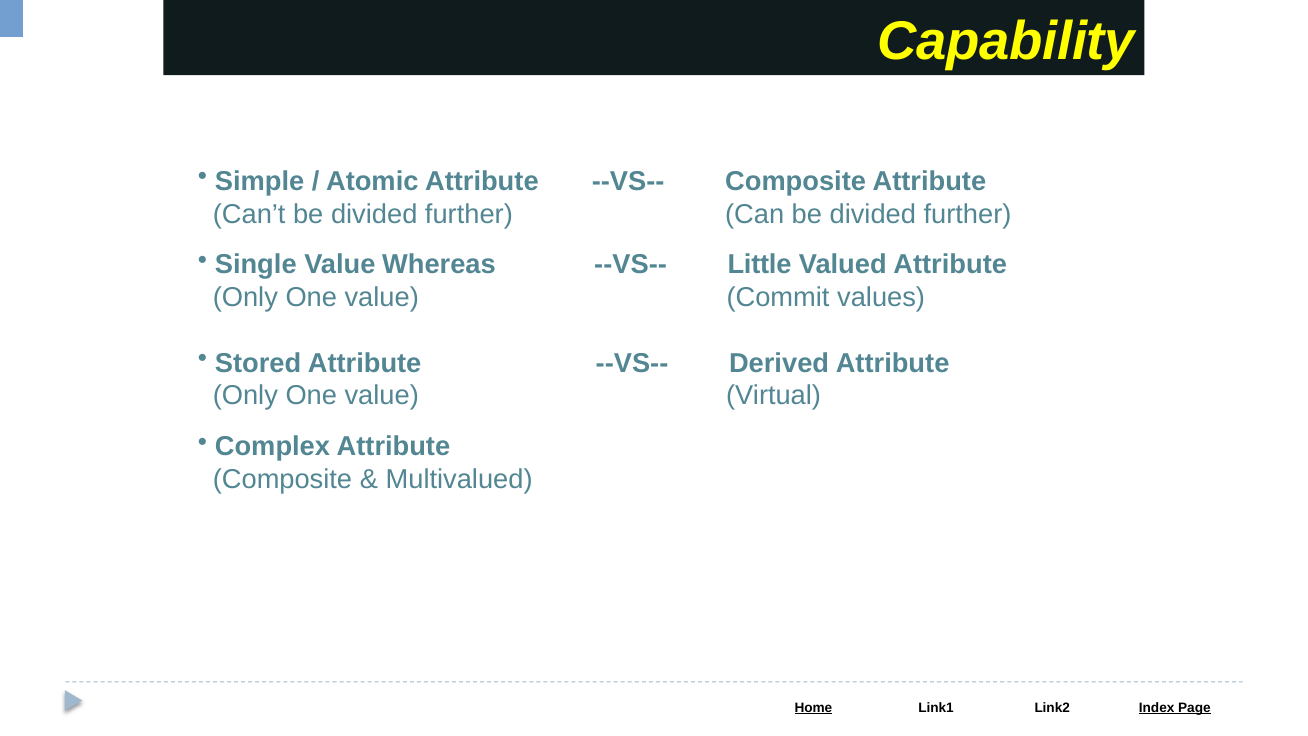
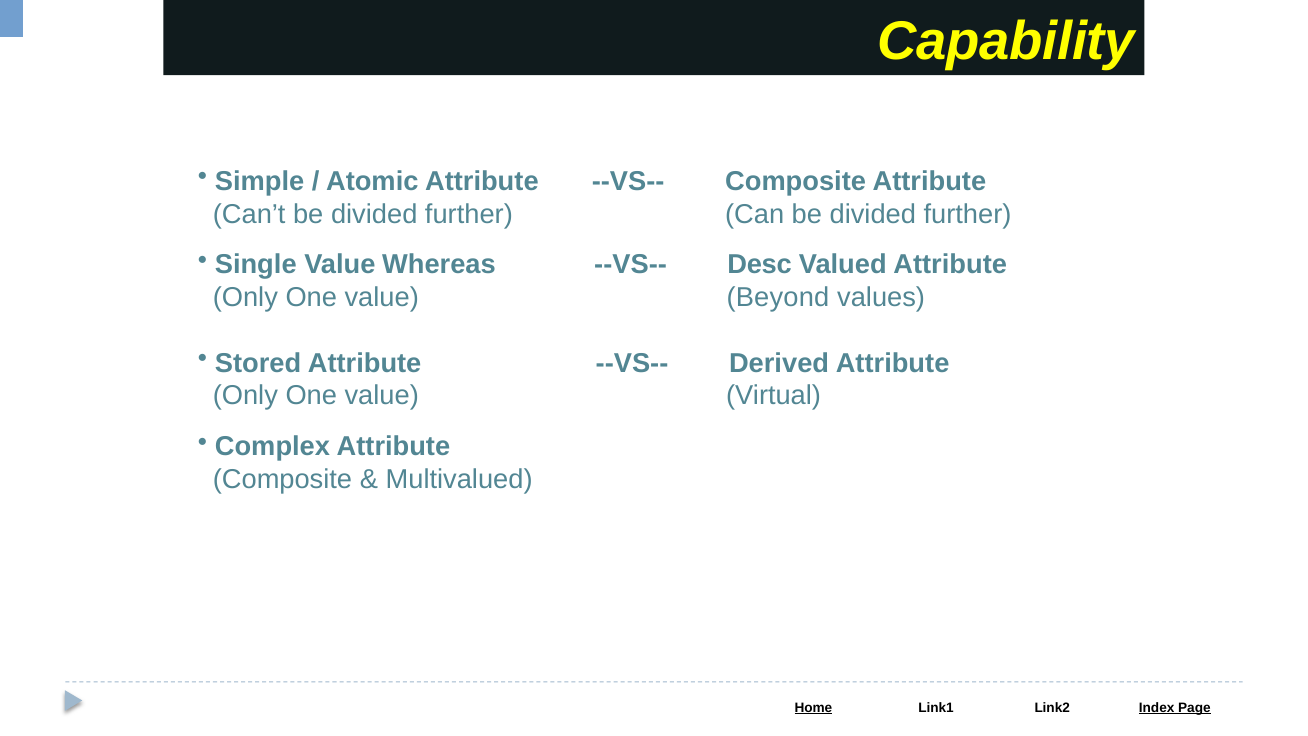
Little: Little -> Desc (760, 265)
Commit: Commit -> Beyond (778, 297)
